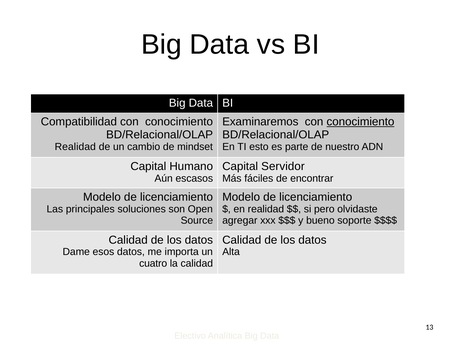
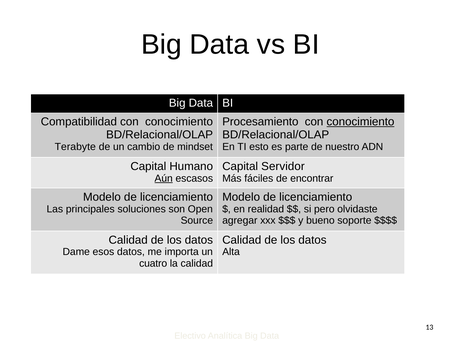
Examinaremos: Examinaremos -> Procesamiento (260, 122)
Realidad: Realidad -> Terabyte (75, 147)
Aún underline: none -> present (164, 179)
